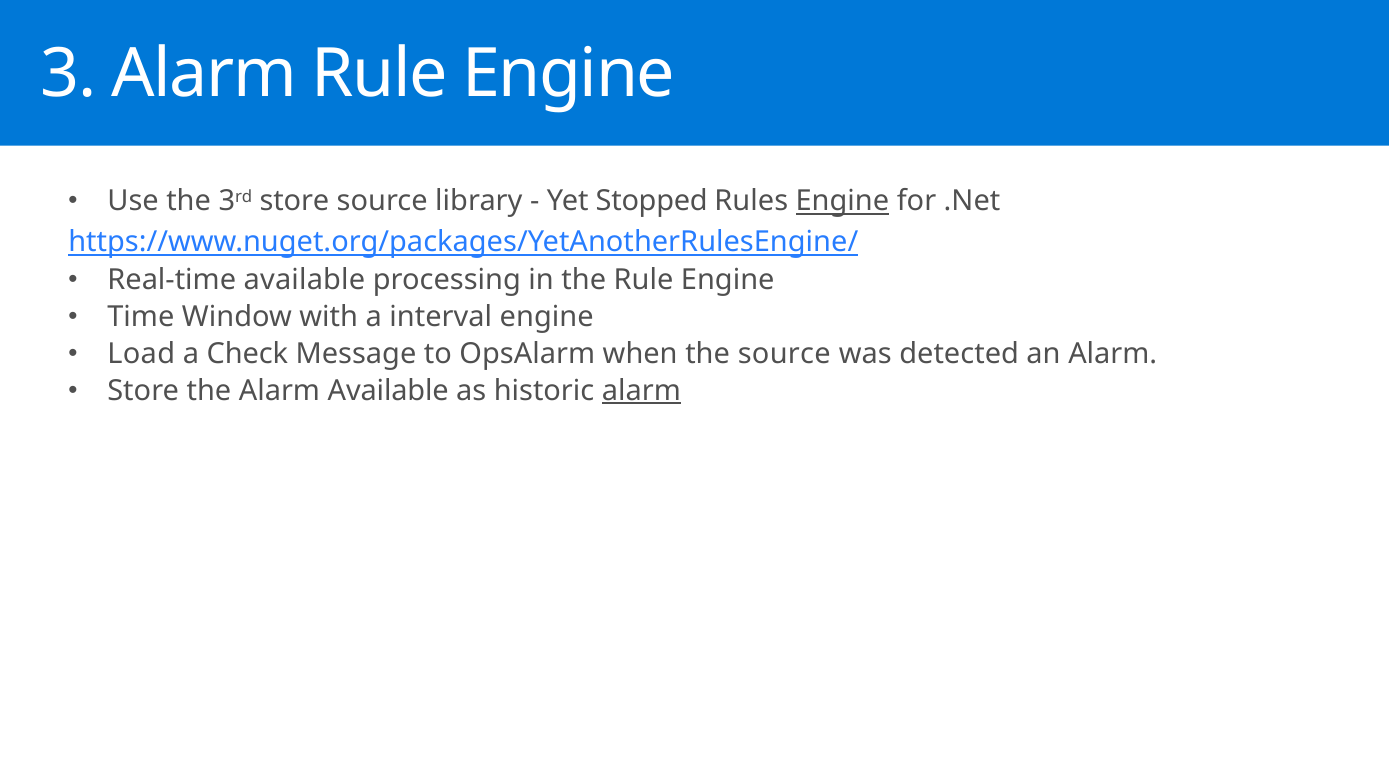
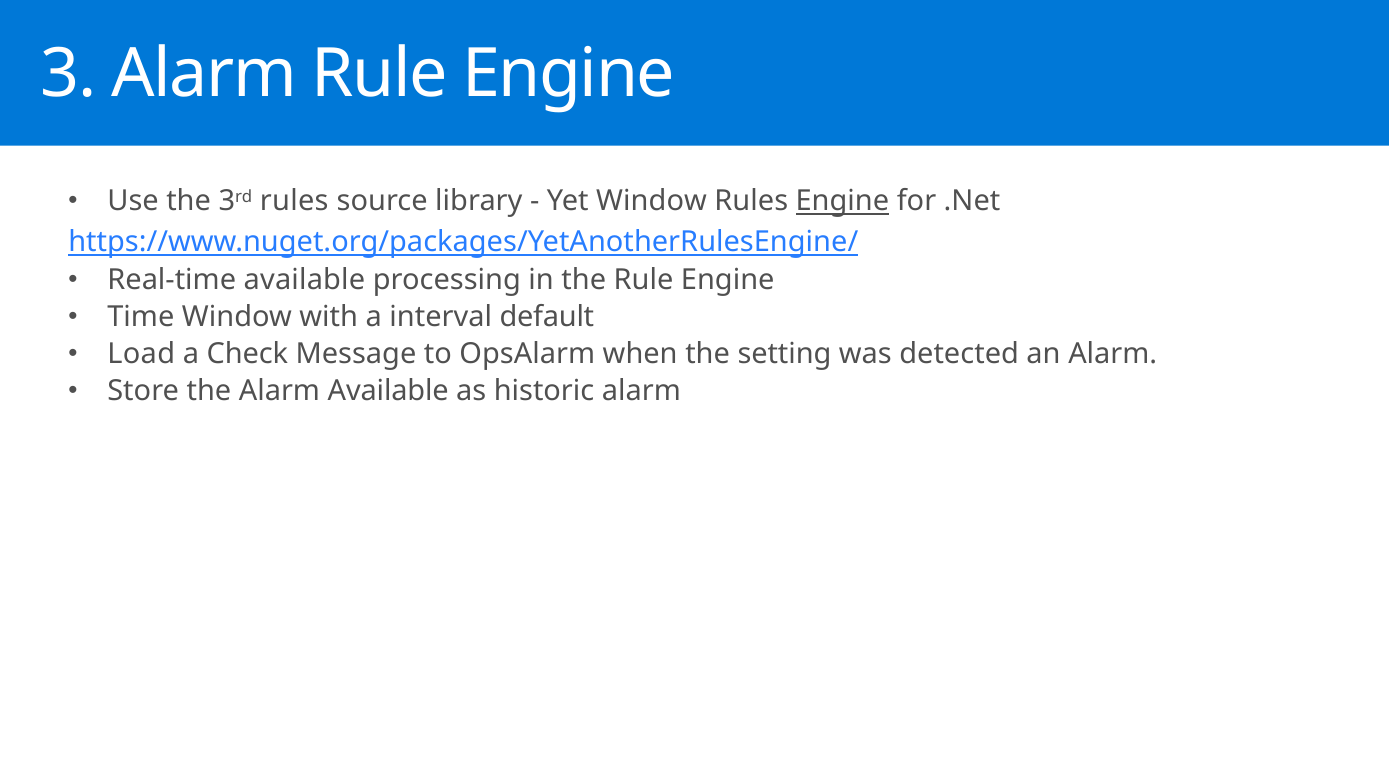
3rd store: store -> rules (294, 201)
Yet Stopped: Stopped -> Window (651, 201)
interval engine: engine -> default (547, 317)
the source: source -> setting (784, 354)
alarm underline: present -> none (641, 391)
